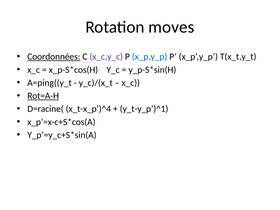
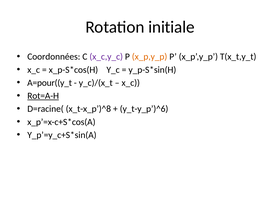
moves: moves -> initiale (171, 27)
Coordonnées underline: present -> none (54, 57)
x_p,y_p colour: blue -> orange (150, 57)
A=ping((y_t: A=ping((y_t -> A=pour((y_t (50, 83)
x_t-x_p’)^4: x_t-x_p’)^4 -> x_t-x_p’)^8 (88, 109)
y_t-y_p’)^1: y_t-y_p’)^1 -> y_t-y_p’)^6 (144, 109)
